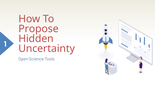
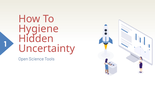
Propose: Propose -> Hygiene (39, 29)
